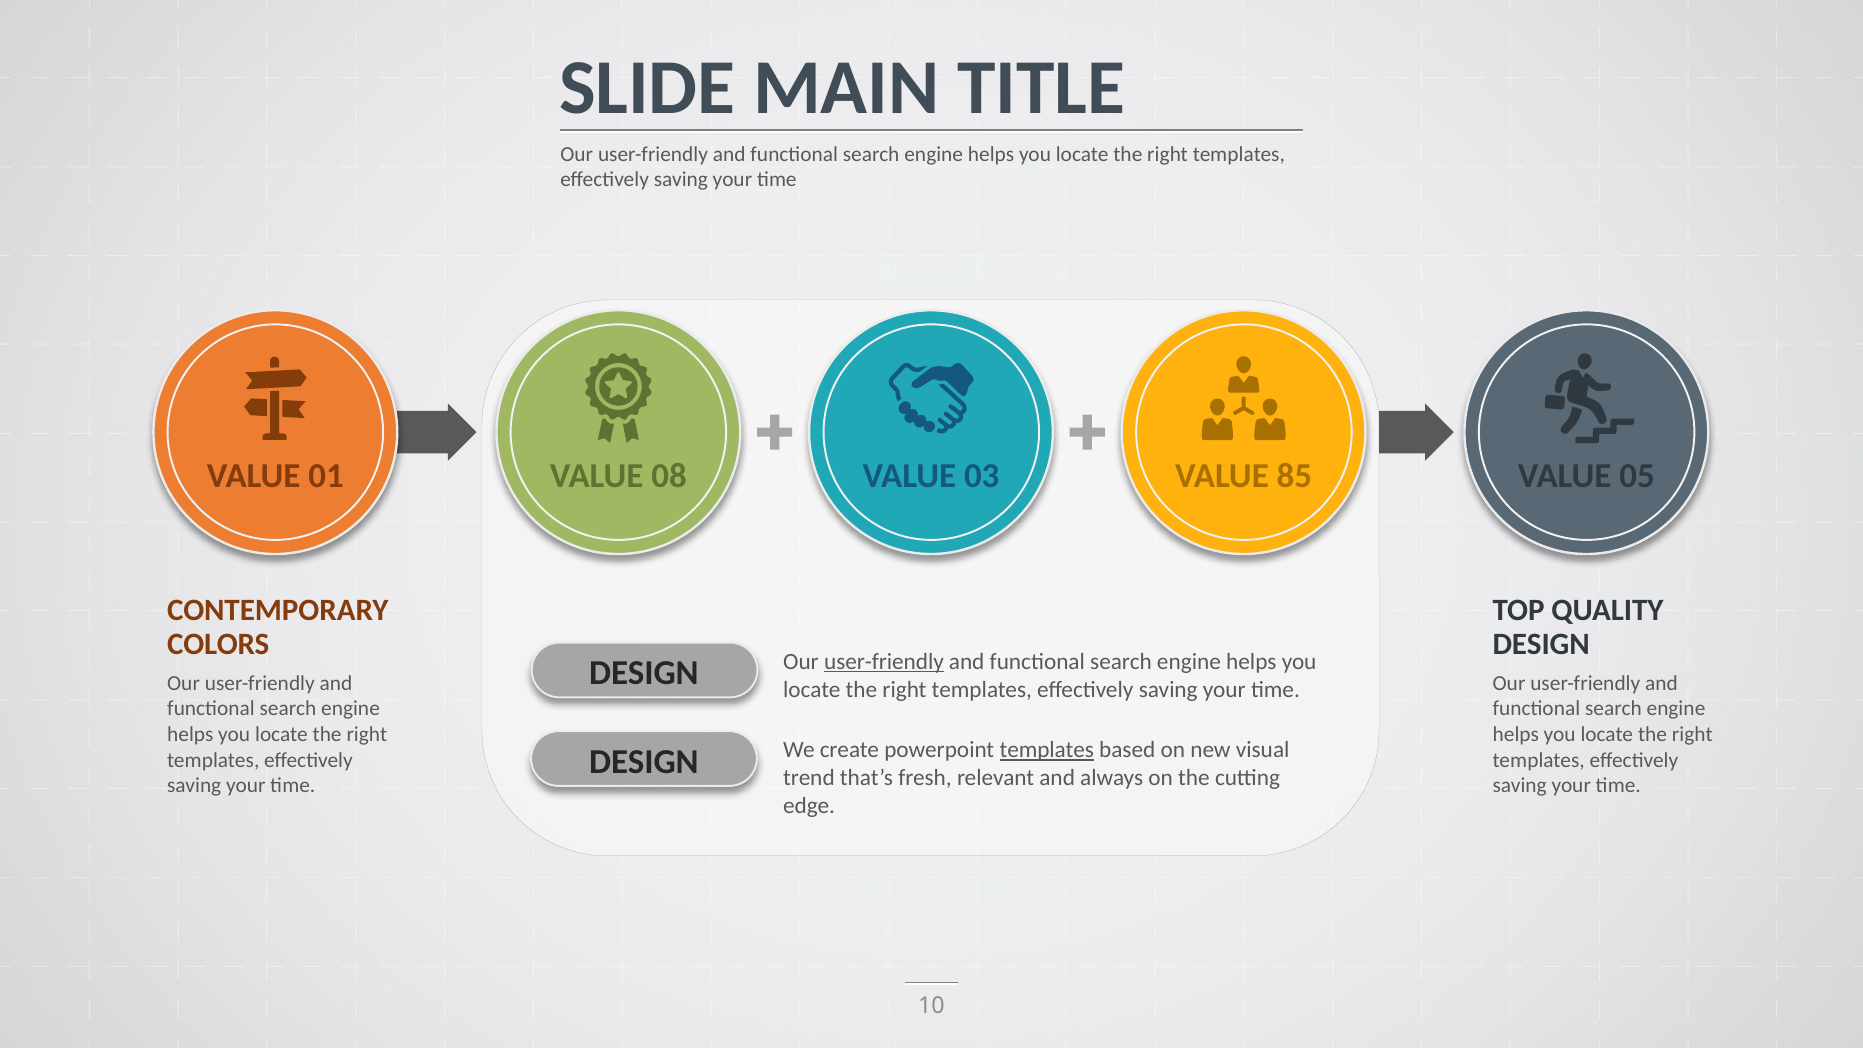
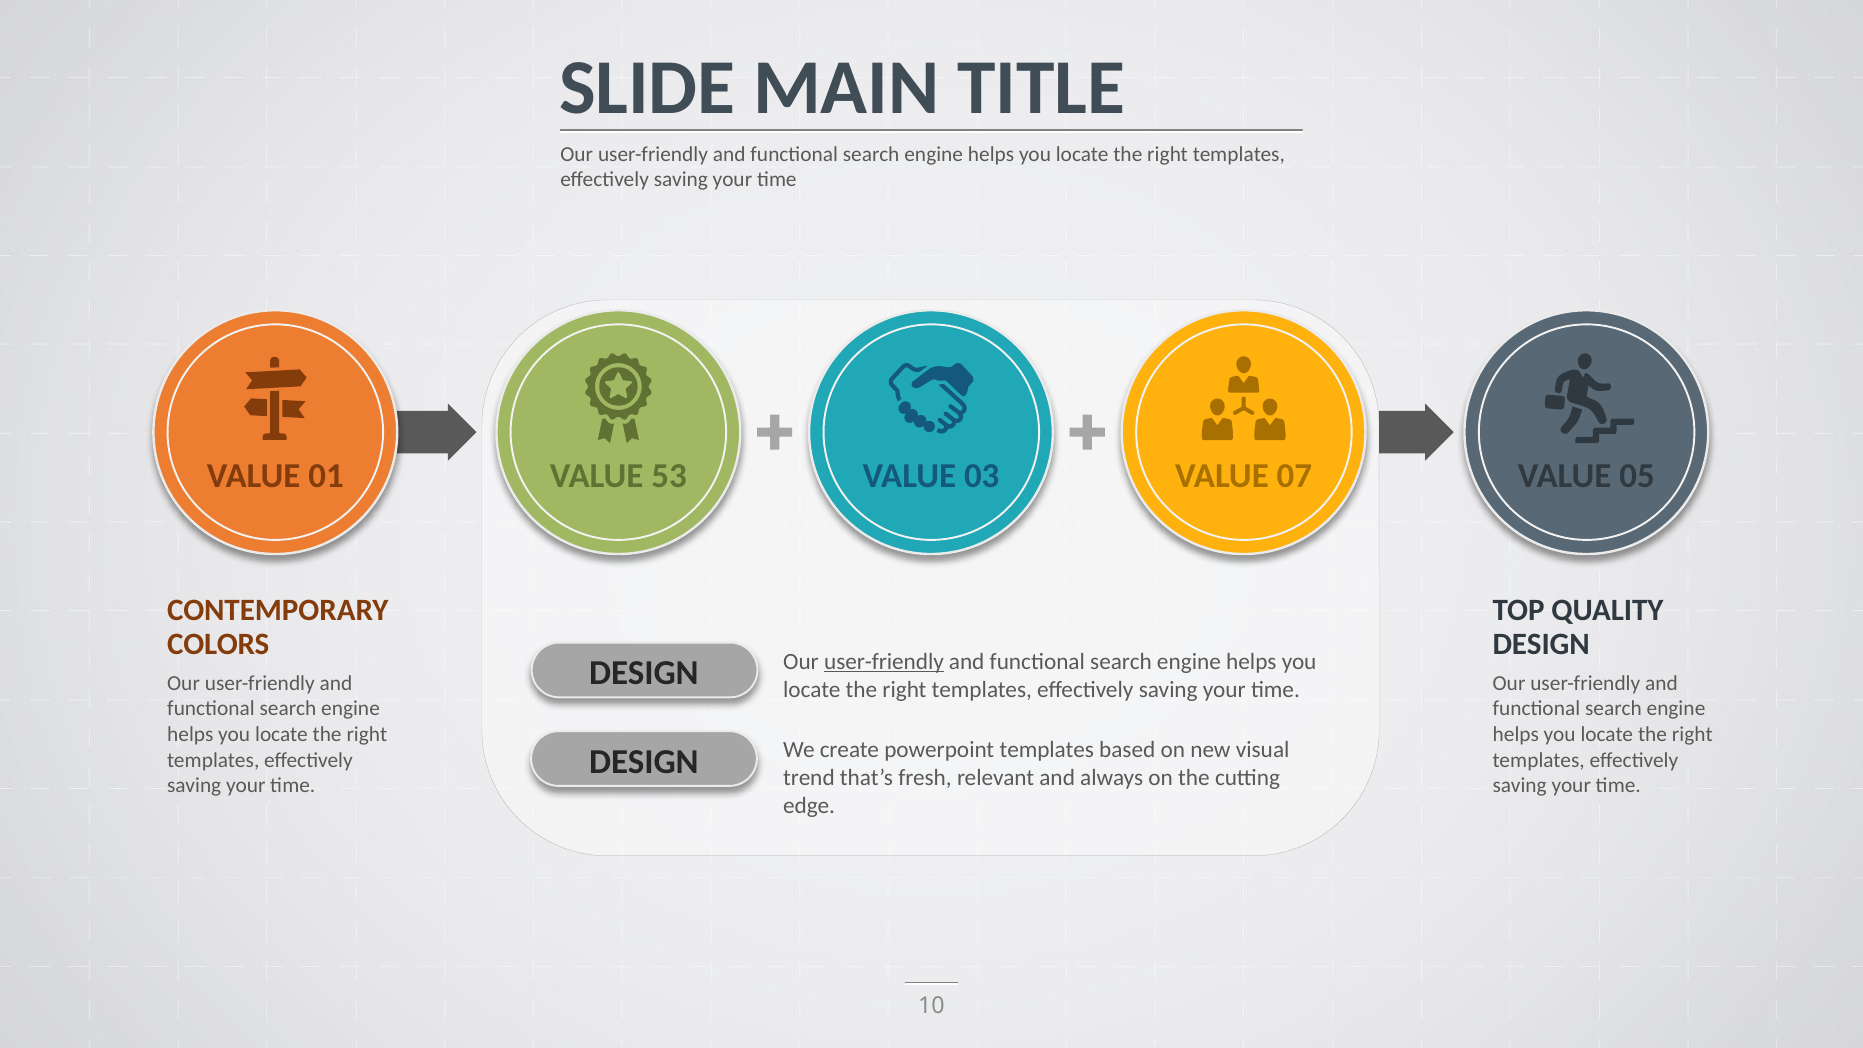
08: 08 -> 53 (669, 476)
85: 85 -> 07 (1294, 476)
templates underline: present -> none (1047, 750)
